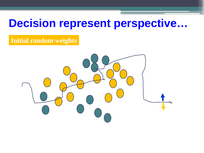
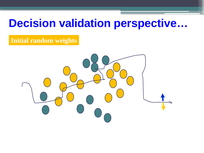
represent: represent -> validation (85, 23)
